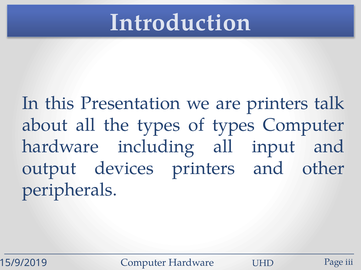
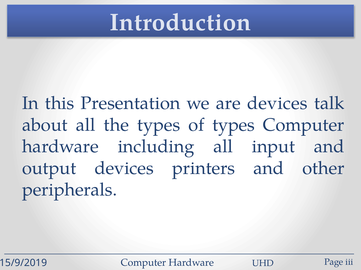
are printers: printers -> devices (277, 104)
